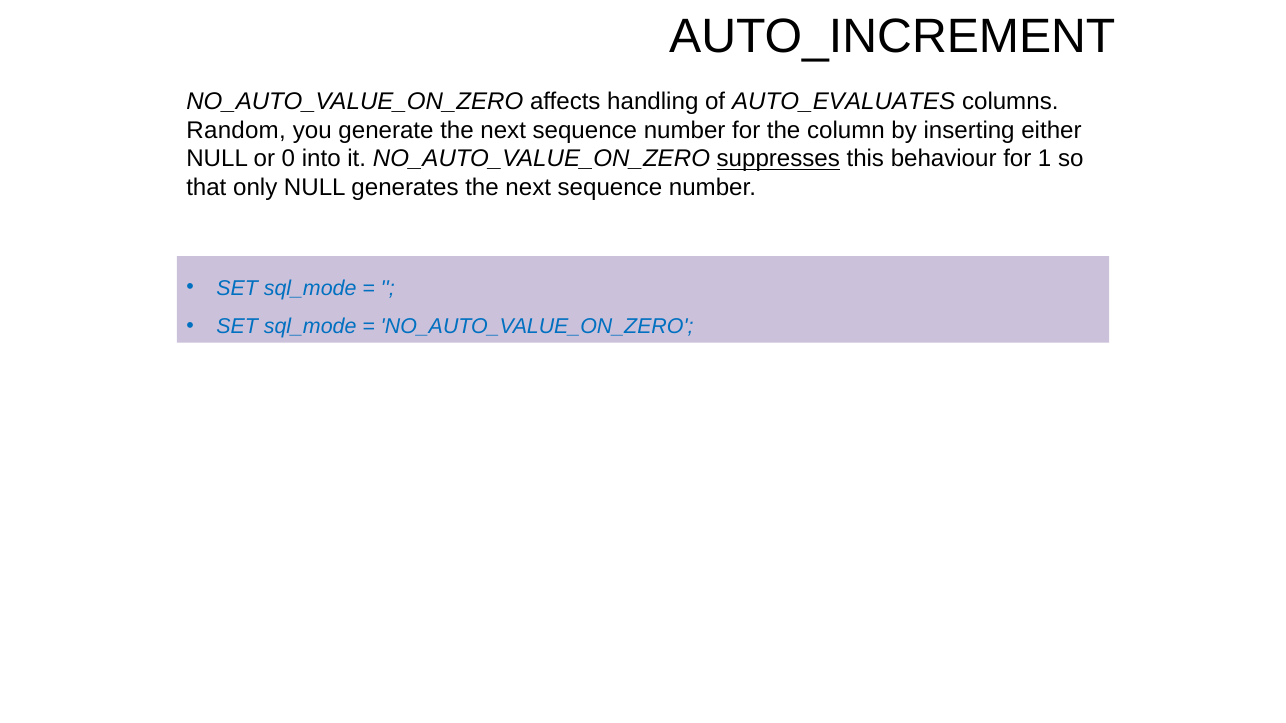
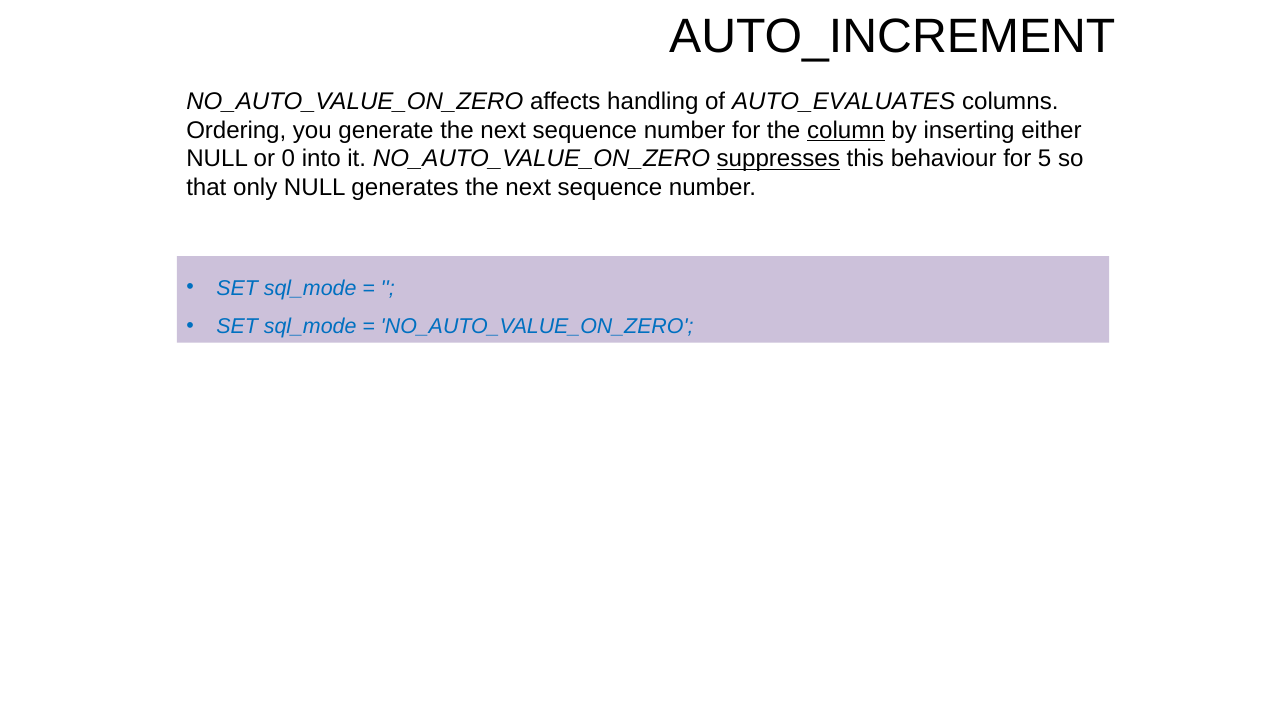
Random: Random -> Ordering (236, 130)
column underline: none -> present (846, 130)
1: 1 -> 5 (1045, 159)
